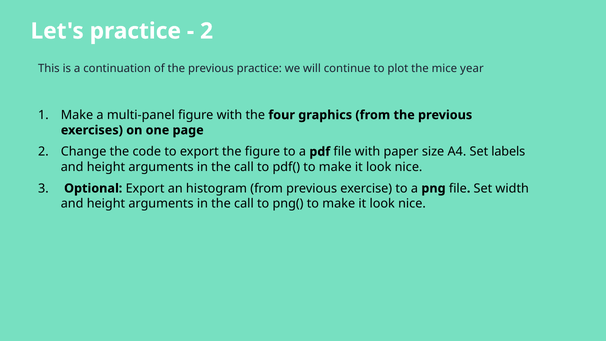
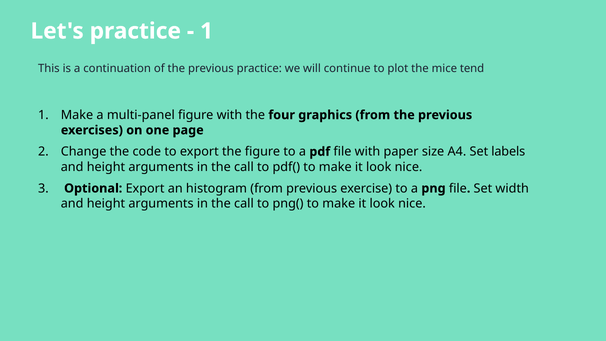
2: 2 -> 1 (207, 31)
year: year -> tend (472, 69)
